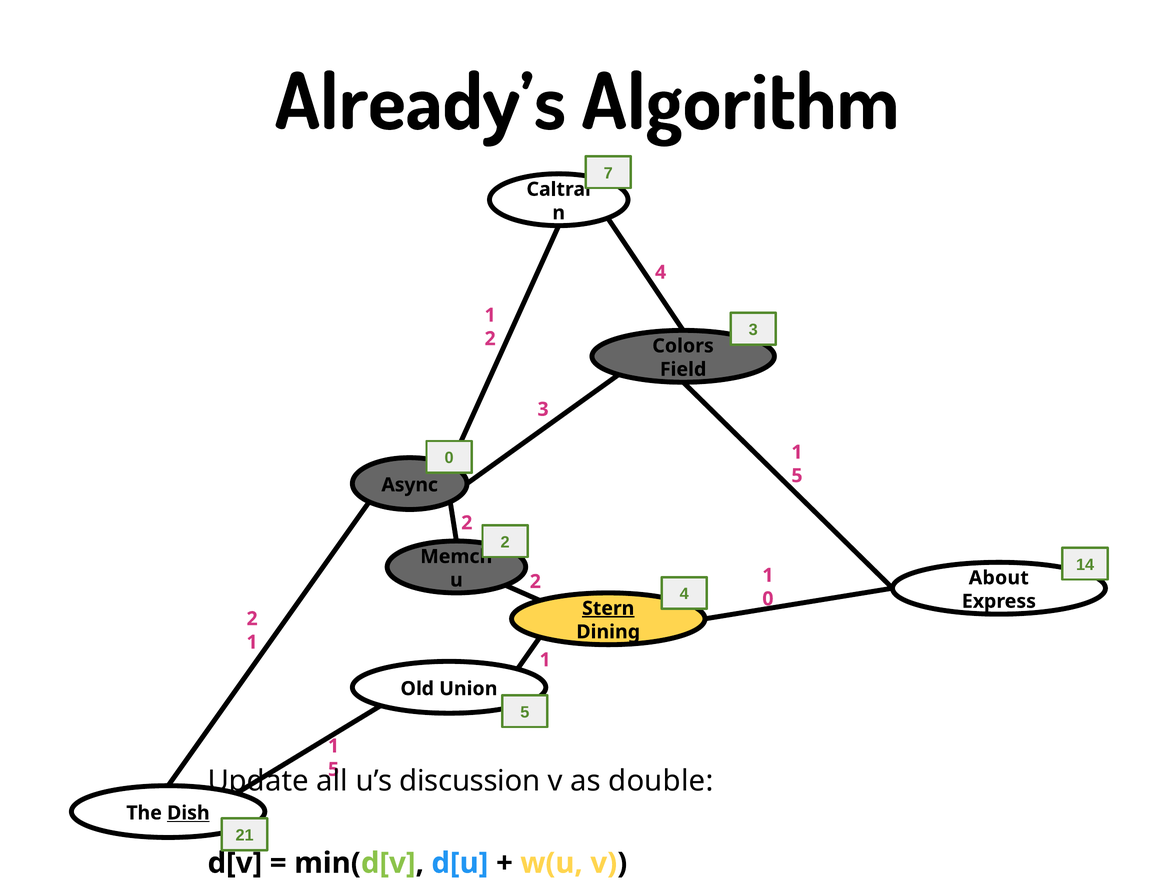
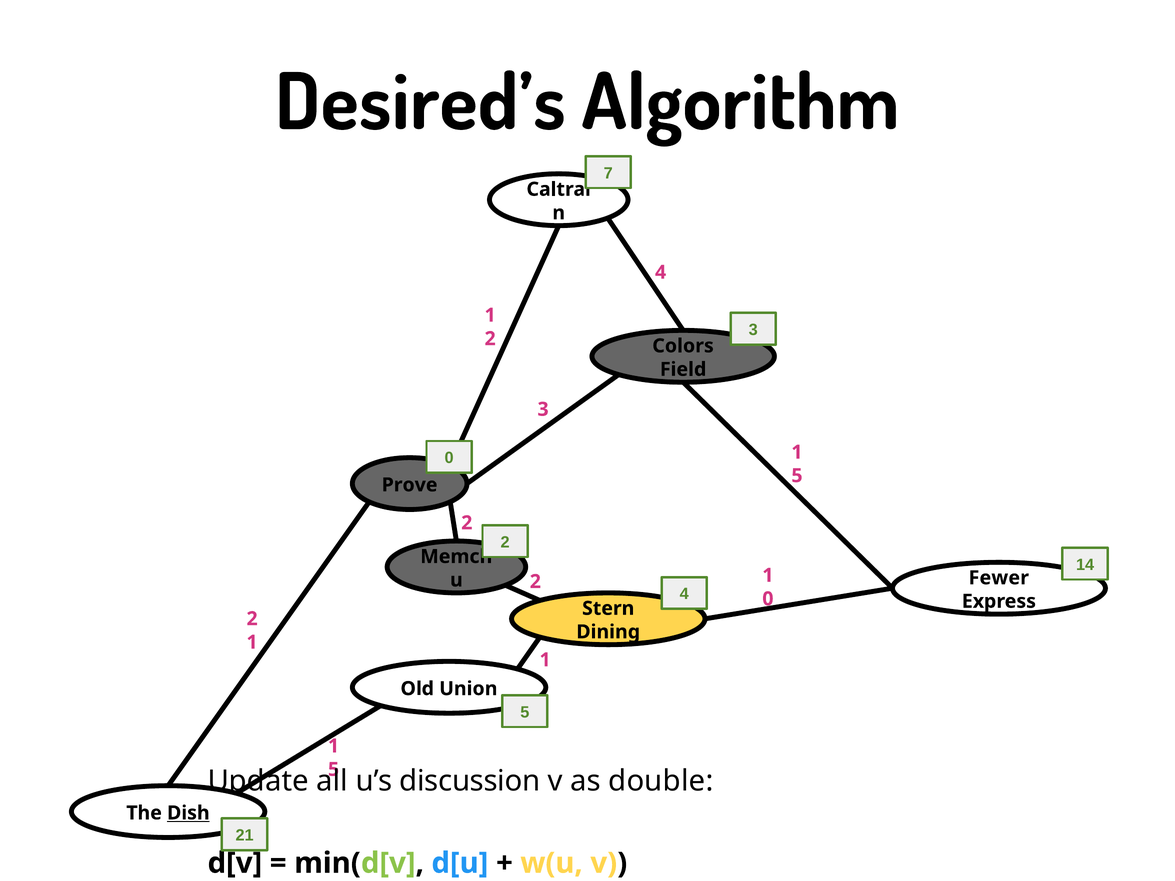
Already’s: Already’s -> Desired’s (420, 103)
Async: Async -> Prove (410, 485)
About: About -> Fewer (999, 578)
Stern underline: present -> none (608, 609)
